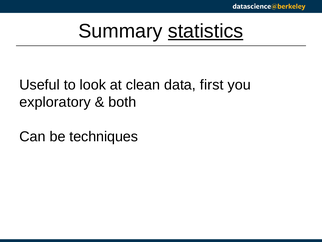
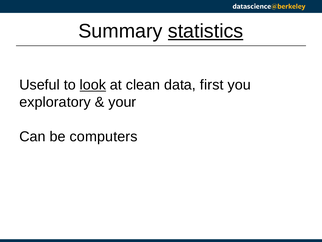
look underline: none -> present (93, 85)
both: both -> your (122, 102)
techniques: techniques -> computers (104, 136)
